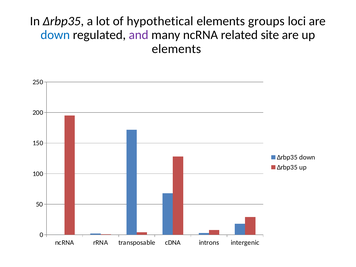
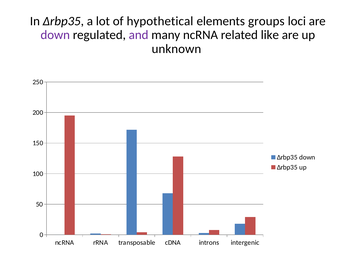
down colour: blue -> purple (55, 35)
site: site -> like (270, 35)
elements: elements -> unknown (176, 49)
